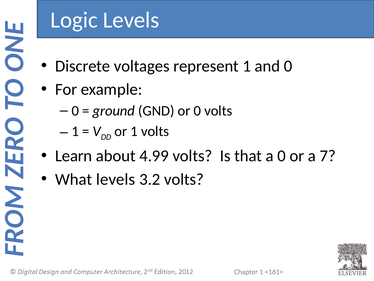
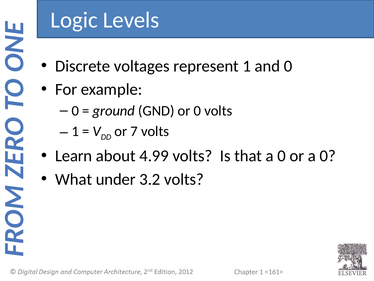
or 1: 1 -> 7 (134, 131)
or a 7: 7 -> 0 (328, 156)
What levels: levels -> under (116, 179)
